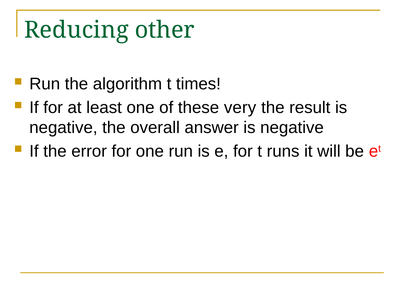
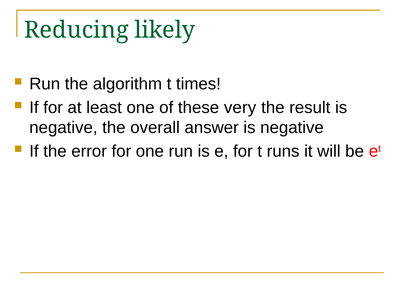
other: other -> likely (165, 30)
